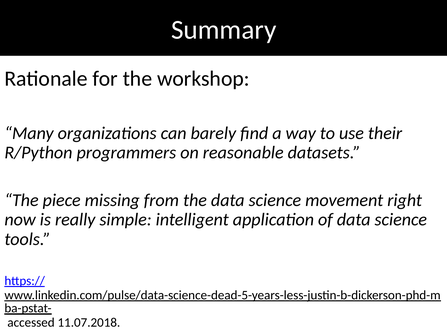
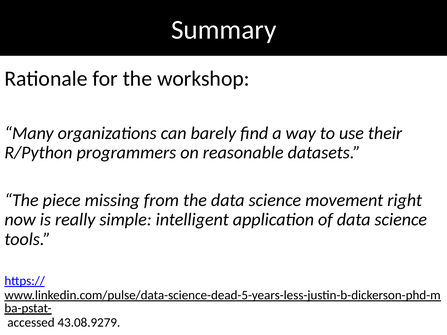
11.07.2018: 11.07.2018 -> 43.08.9279 (89, 323)
